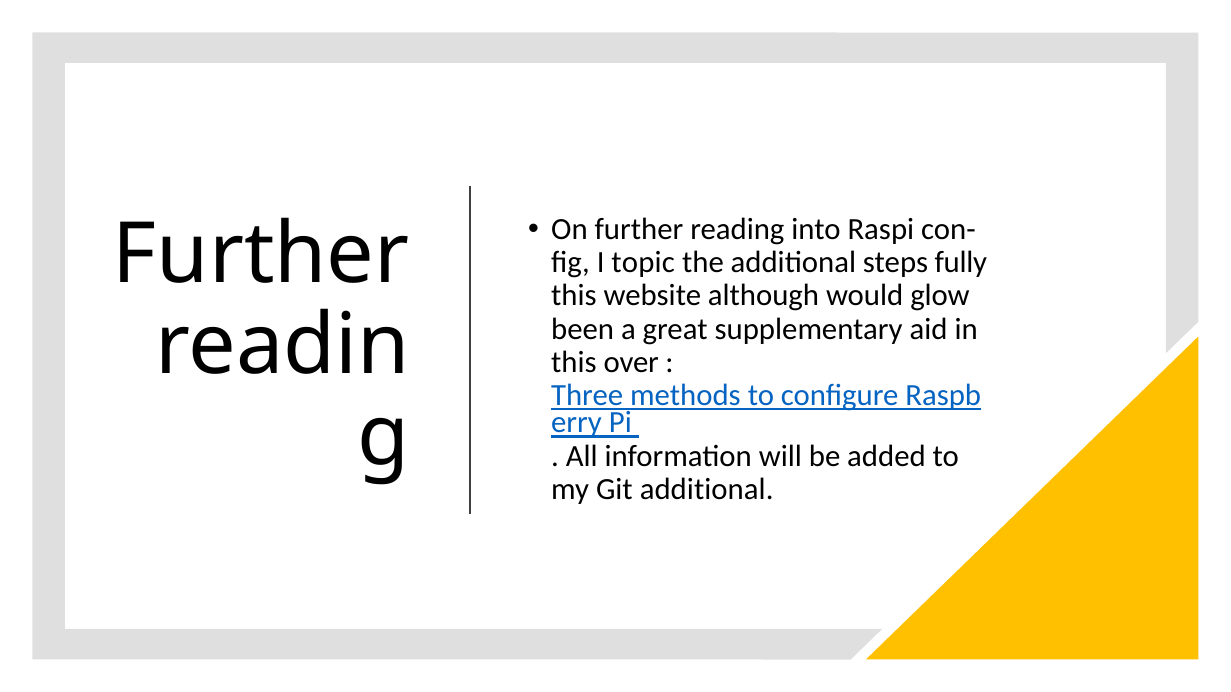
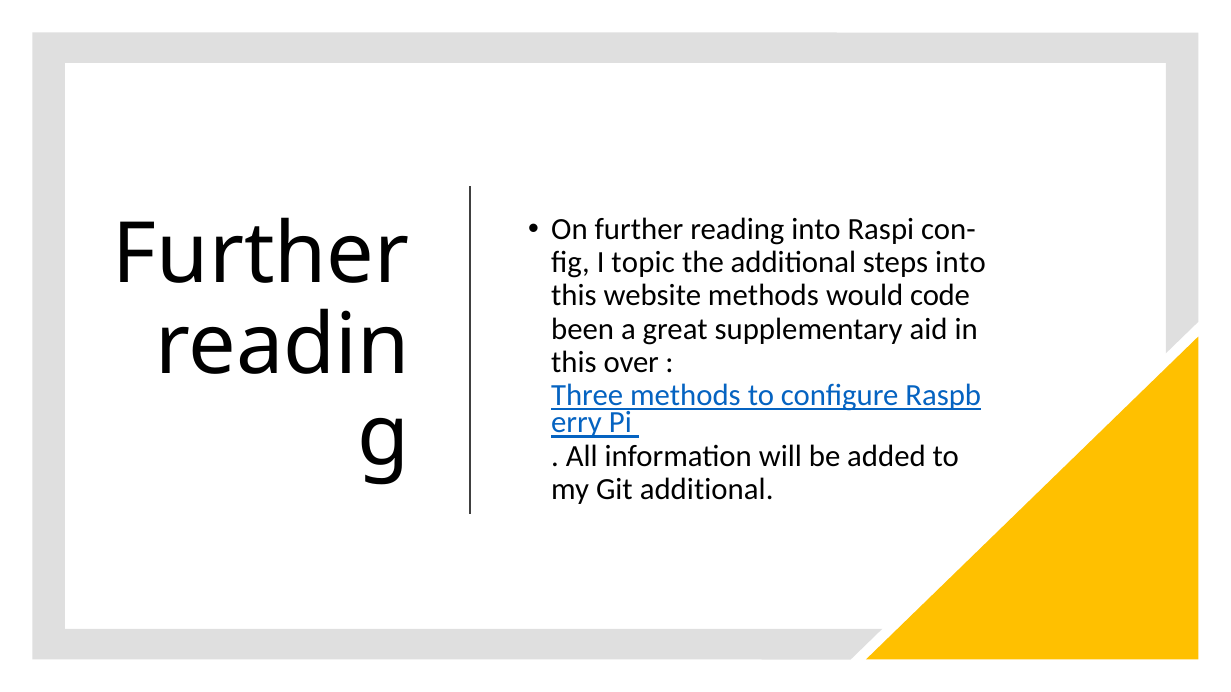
steps fully: fully -> into (961, 263)
website although: although -> methods (763, 296)
glow: glow -> code (940, 296)
